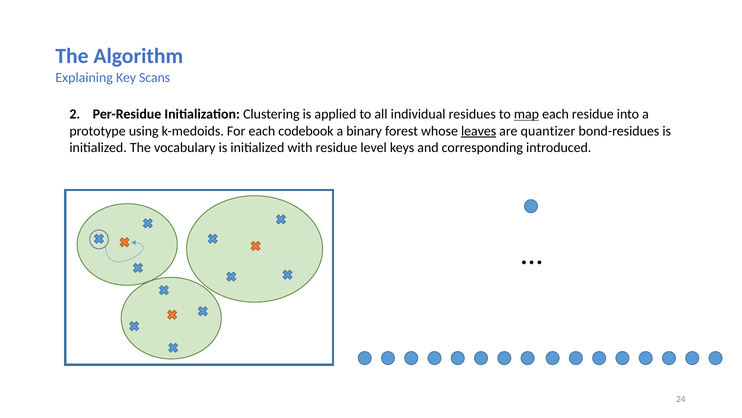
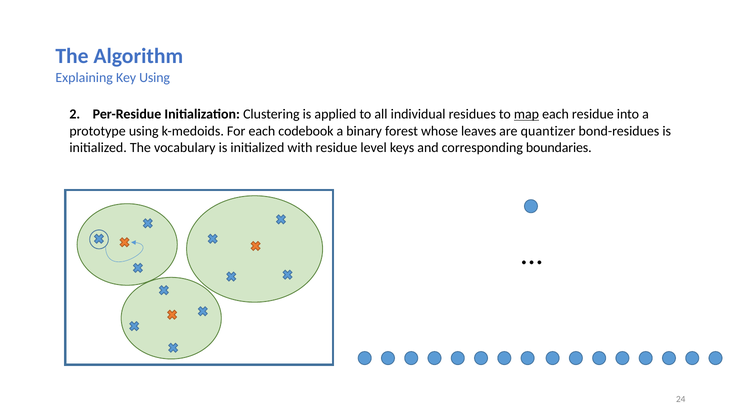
Key Scans: Scans -> Using (155, 78)
leaves underline: present -> none (479, 131)
introduced: introduced -> boundaries (559, 147)
